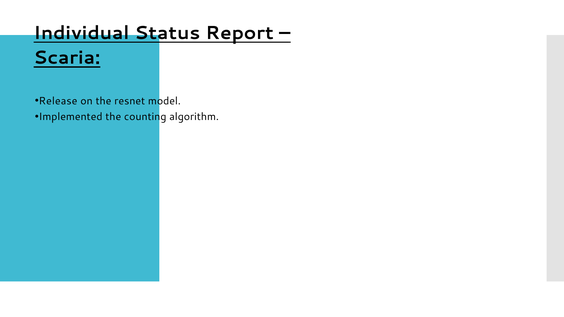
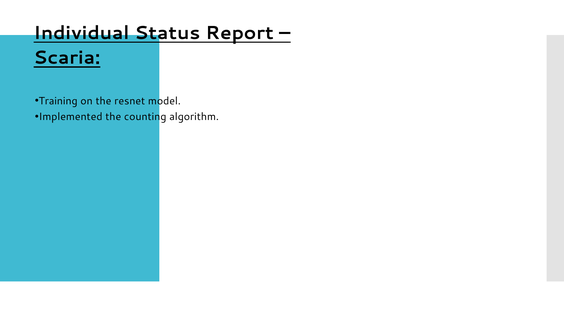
Release: Release -> Training (58, 101)
